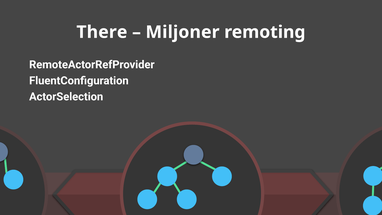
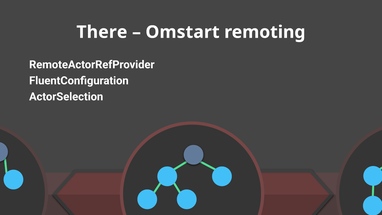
Miljoner: Miljoner -> Omstart (183, 32)
